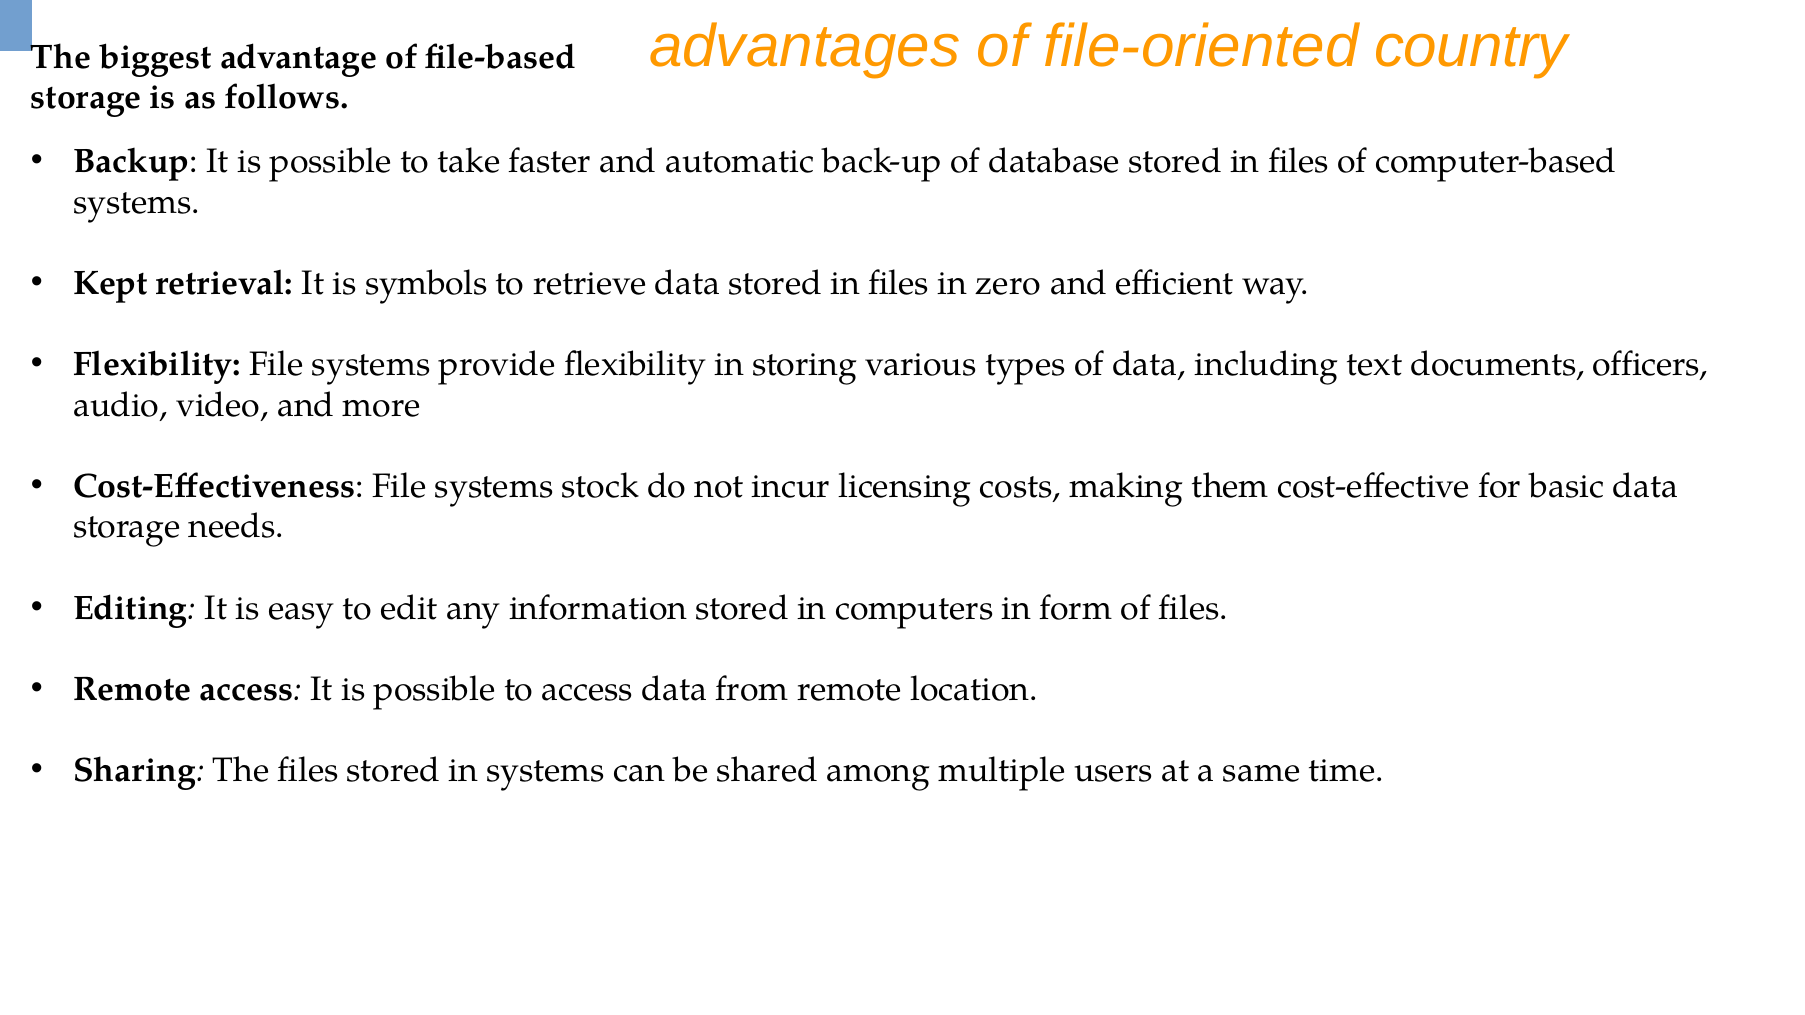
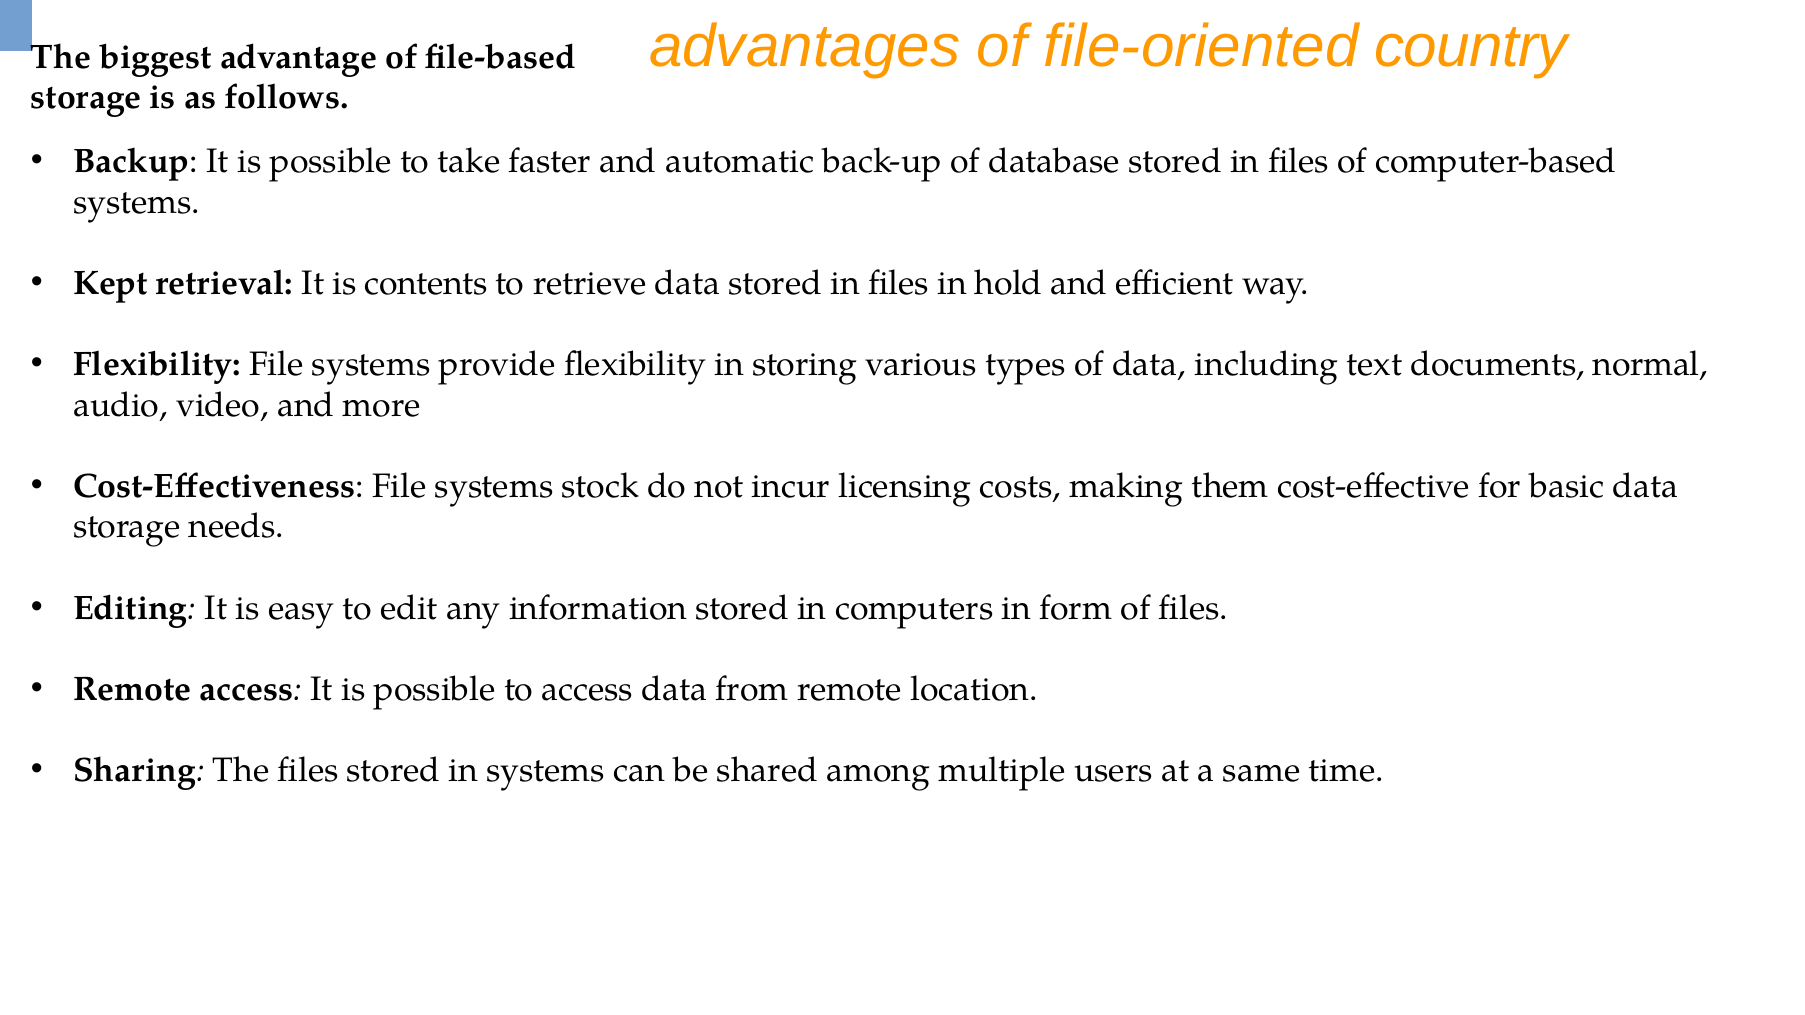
symbols: symbols -> contents (426, 283)
zero: zero -> hold (1009, 283)
officers: officers -> normal (1650, 365)
